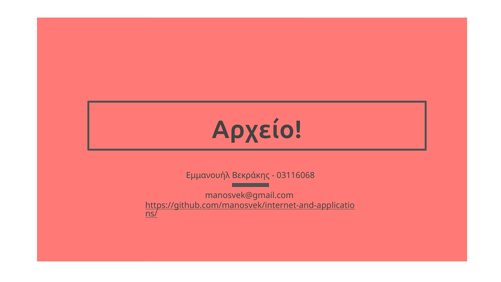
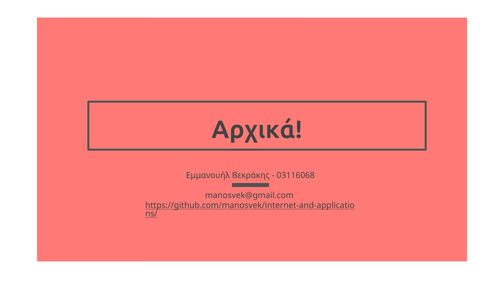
Αρχείο: Αρχείο -> Αρχικά (257, 130)
